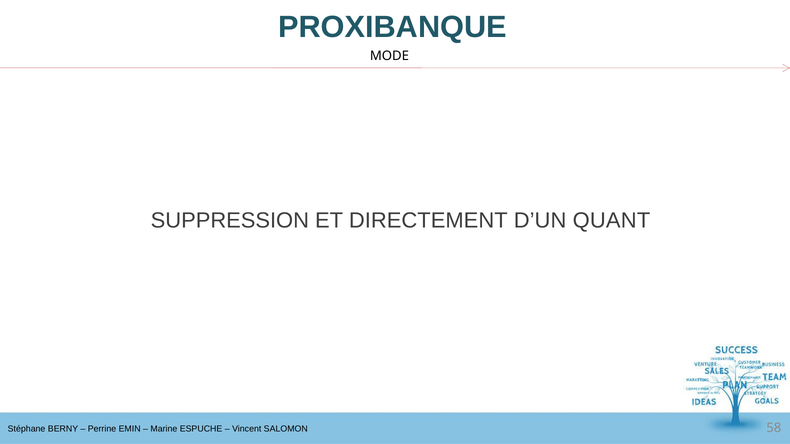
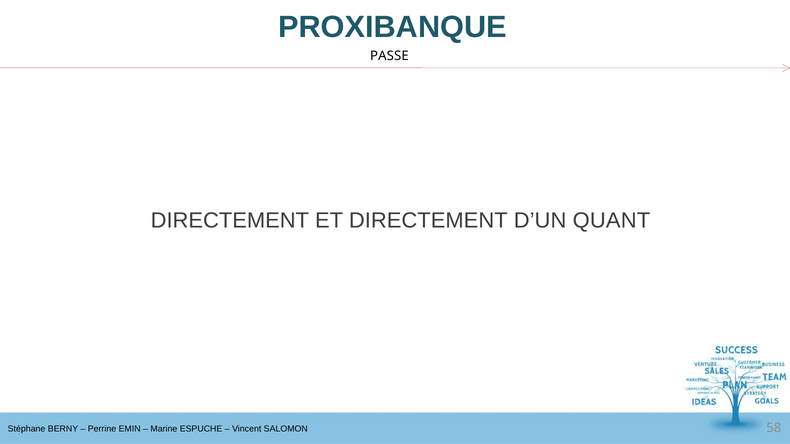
MODE: MODE -> PASSE (389, 56)
SUPPRESSION: SUPPRESSION -> DIRECTEMENT (230, 221)
